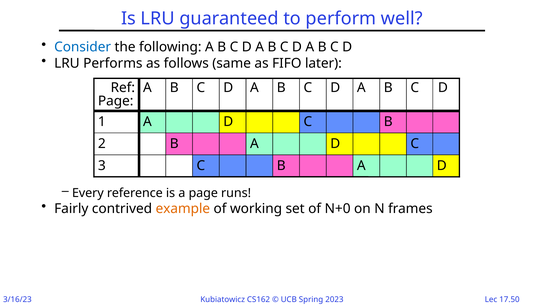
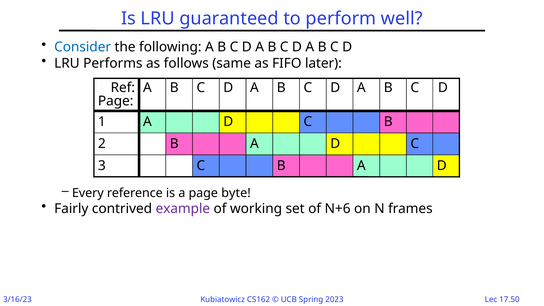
runs: runs -> byte (236, 193)
example colour: orange -> purple (183, 209)
N+0: N+0 -> N+6 (338, 209)
